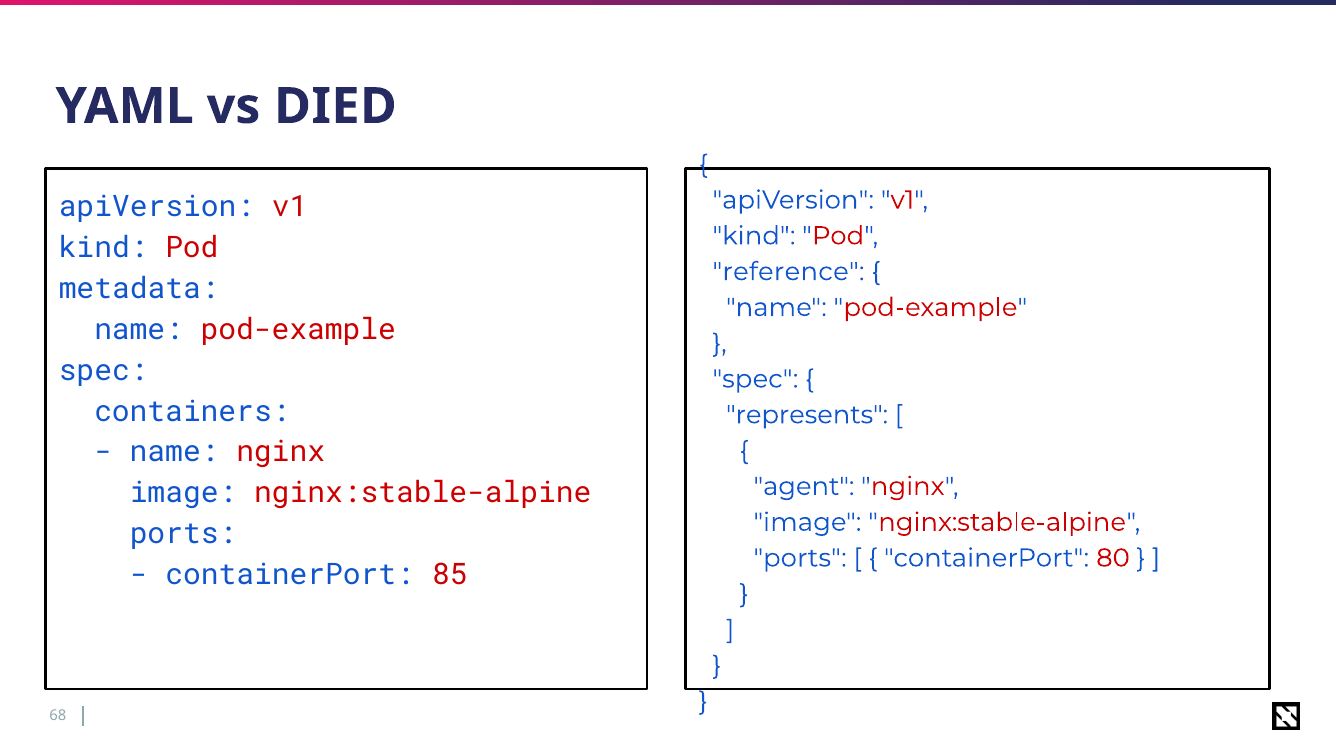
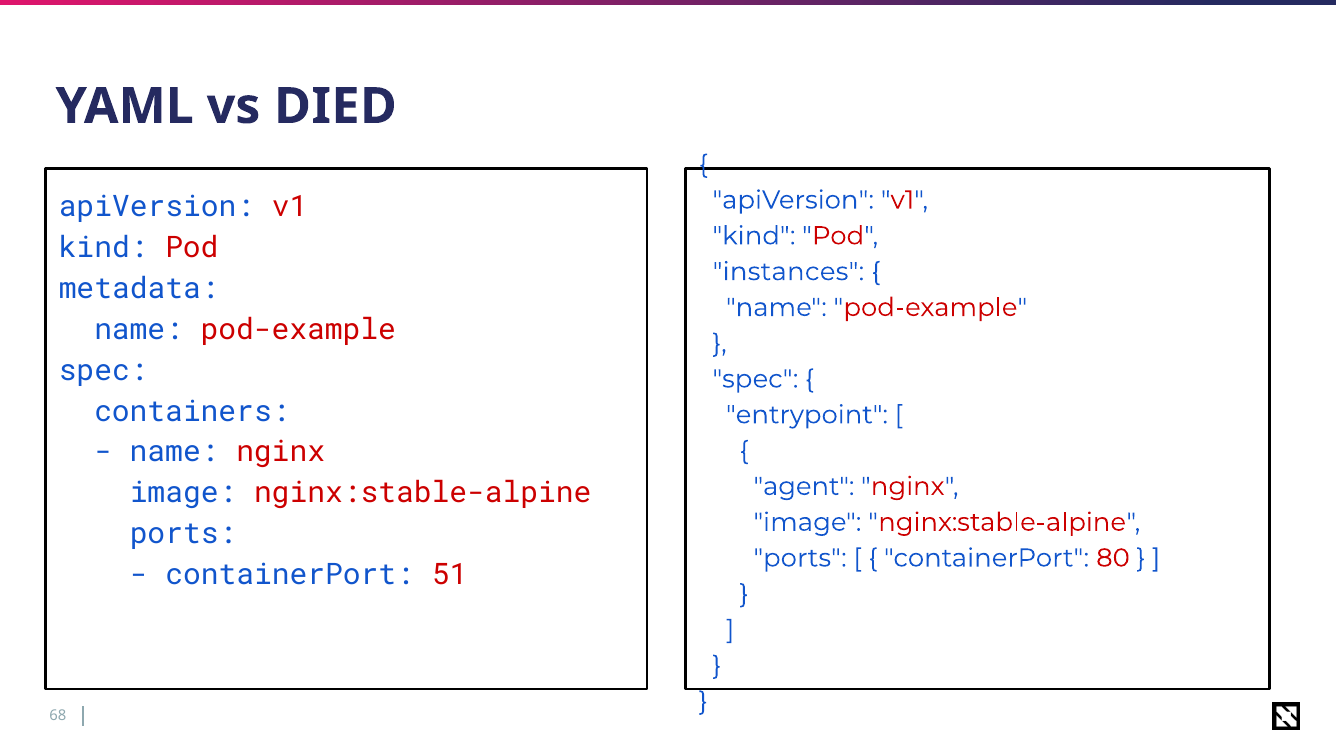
reference: reference -> instances (788, 272)
represents: represents -> entrypoint (807, 415)
85: 85 -> 51 (450, 575)
